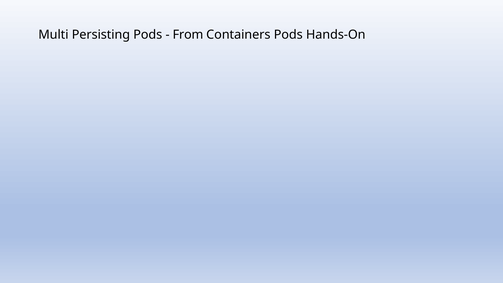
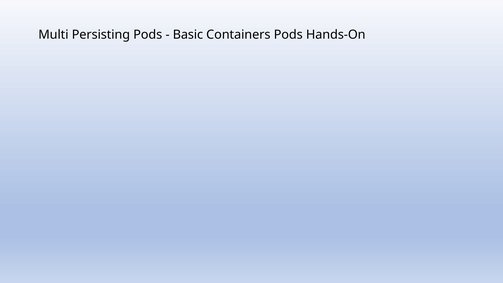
From: From -> Basic (188, 35)
